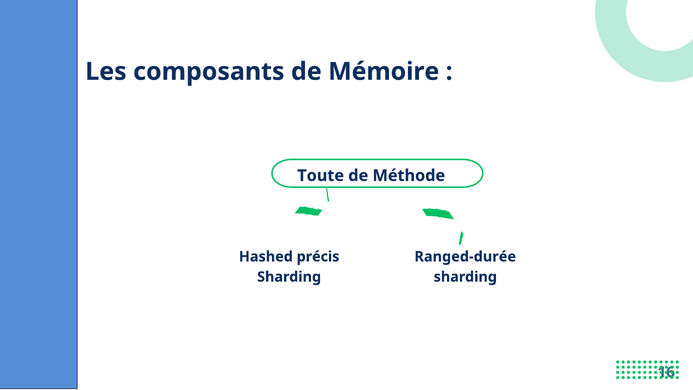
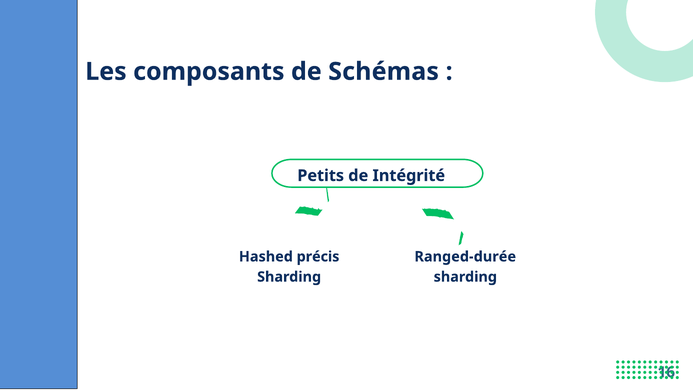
Mémoire: Mémoire -> Schémas (384, 72)
Toute: Toute -> Petits (321, 176)
Méthode: Méthode -> Intégrité (409, 176)
